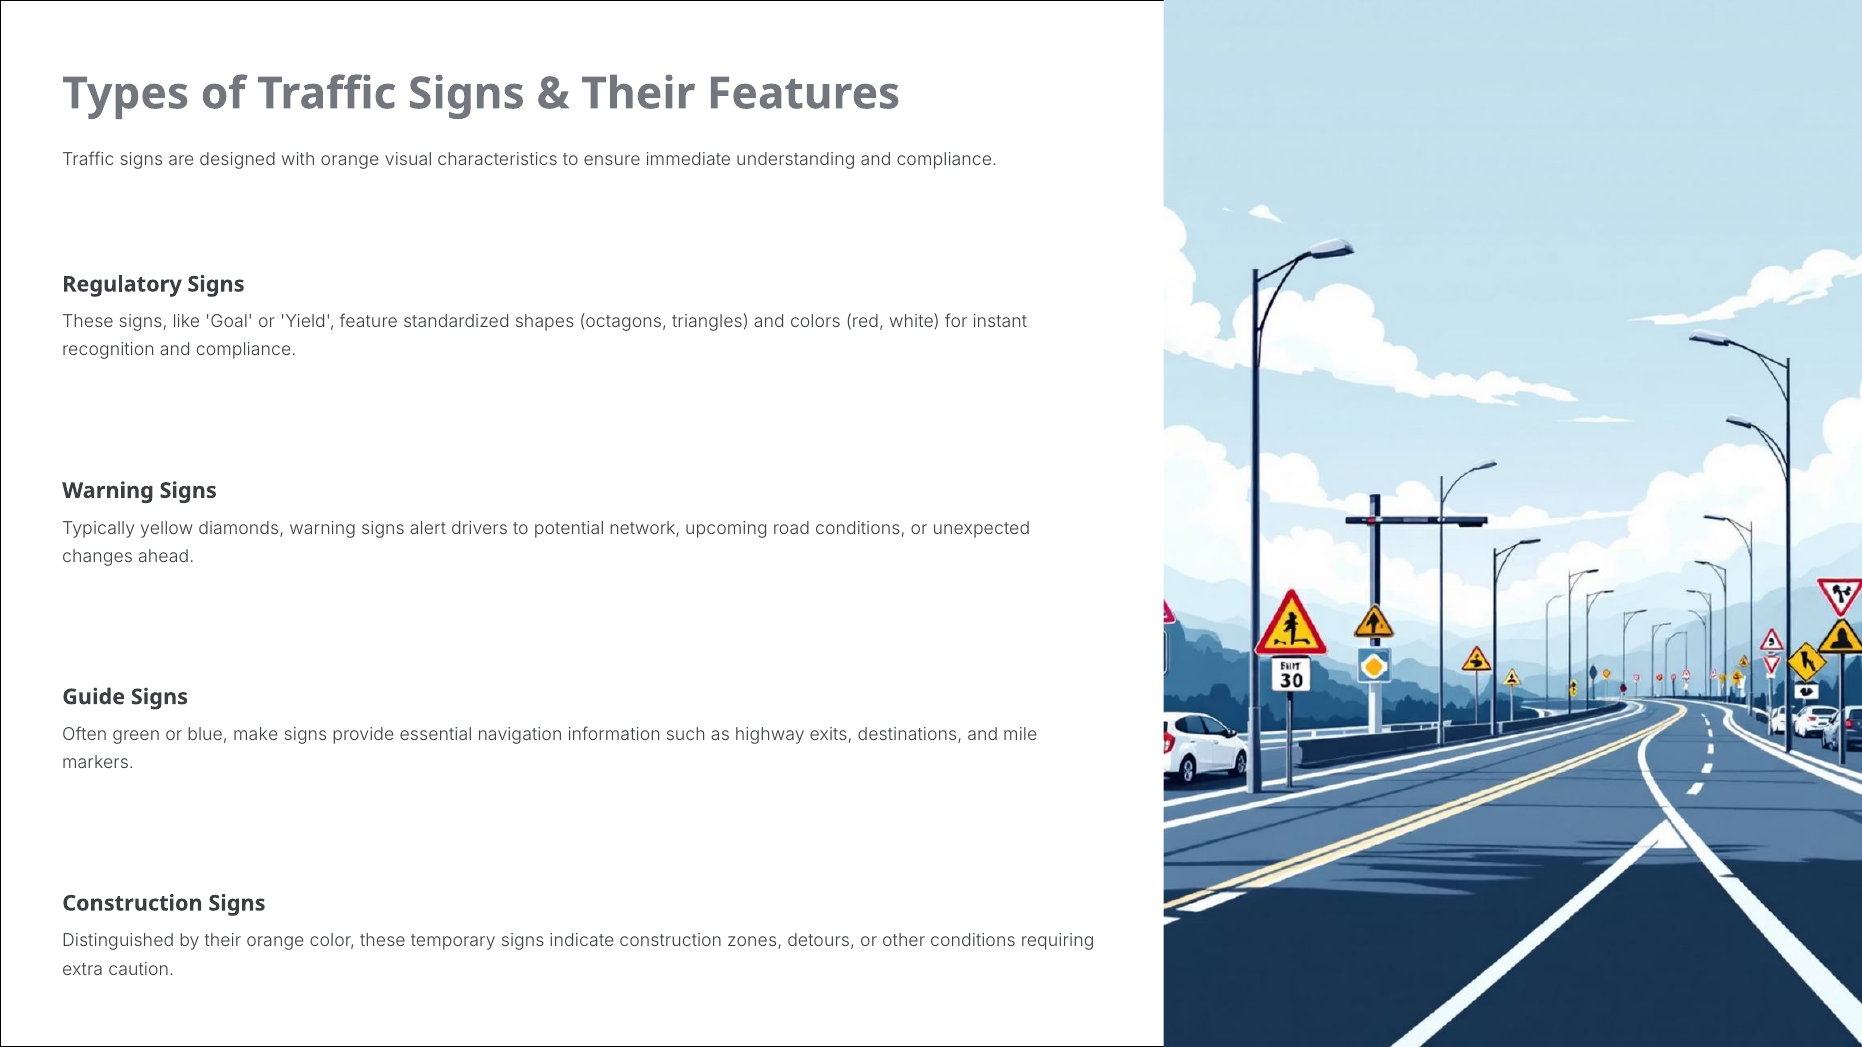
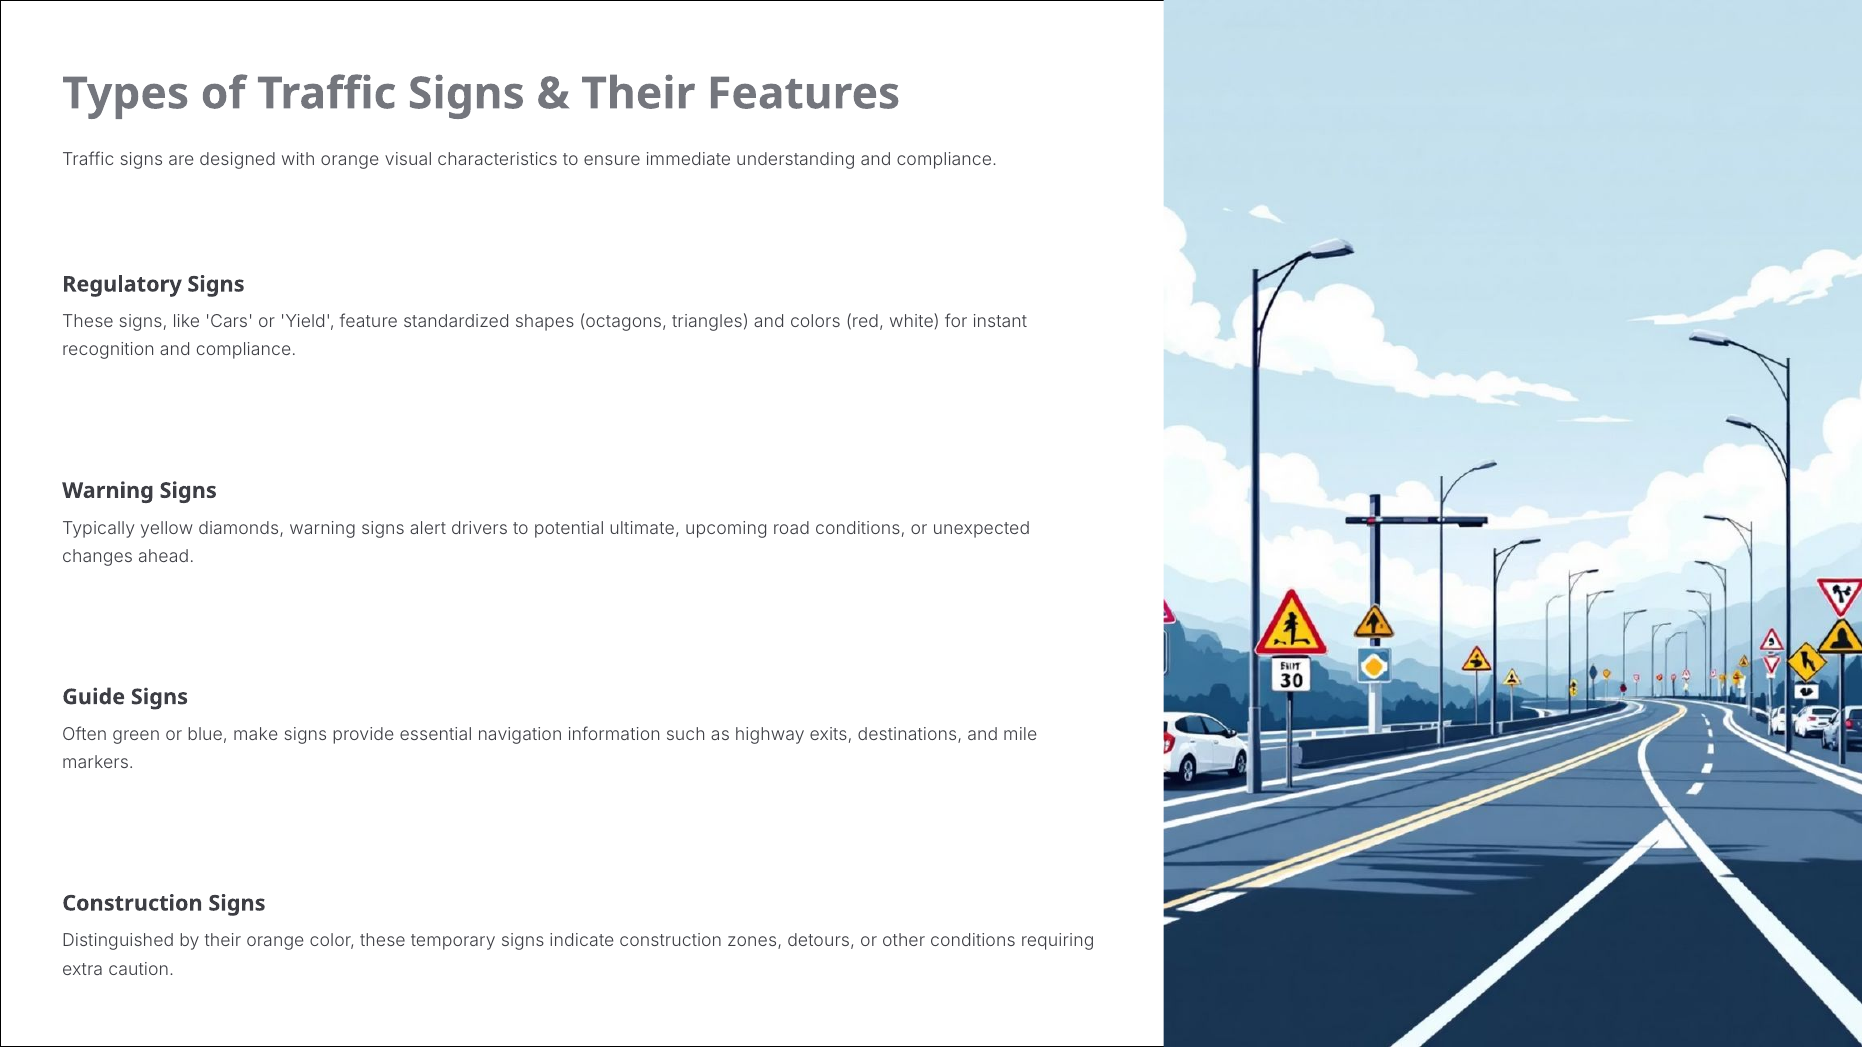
Goal: Goal -> Cars (229, 322)
network: network -> ultimate (645, 528)
